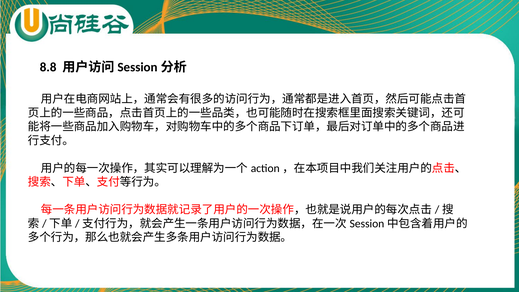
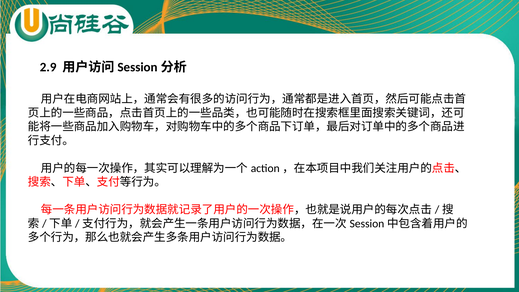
8.8: 8.8 -> 2.9 (48, 67)
